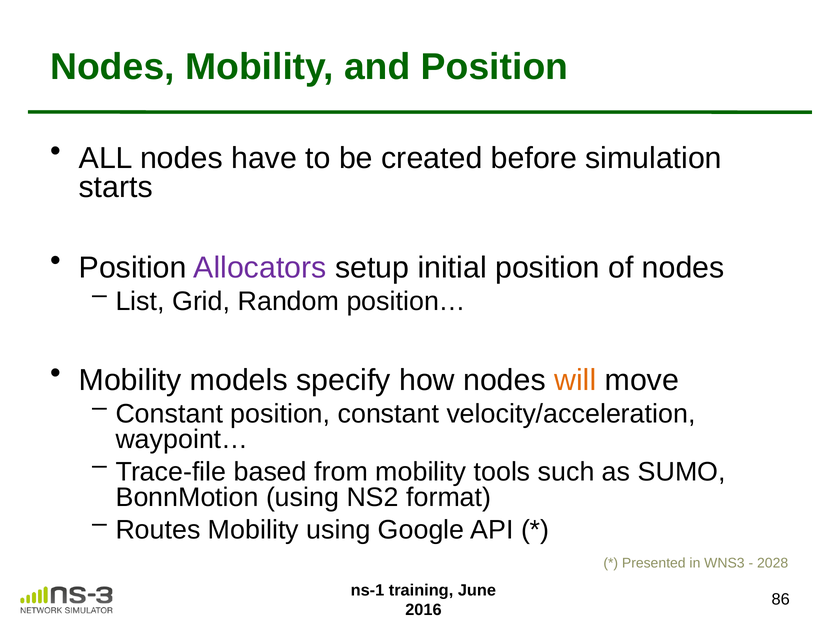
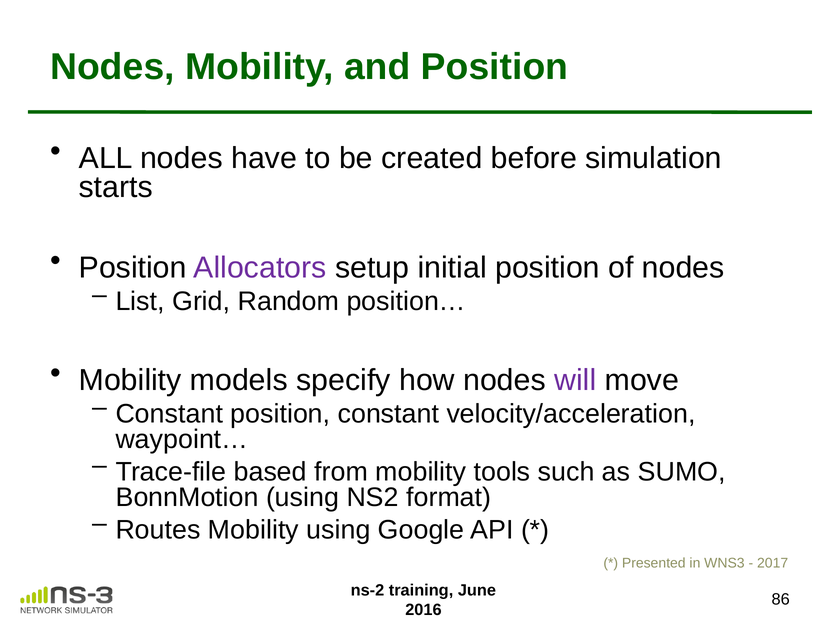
will colour: orange -> purple (575, 380)
2028: 2028 -> 2017 (773, 563)
ns-1: ns-1 -> ns-2 (367, 590)
